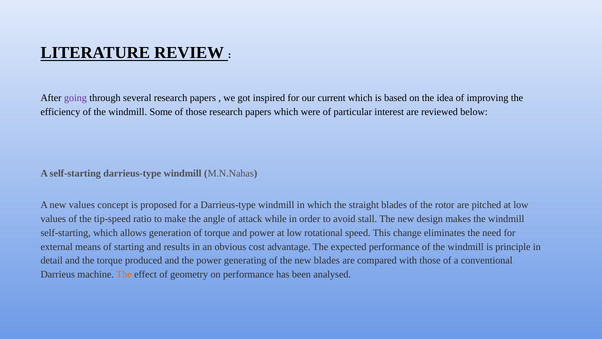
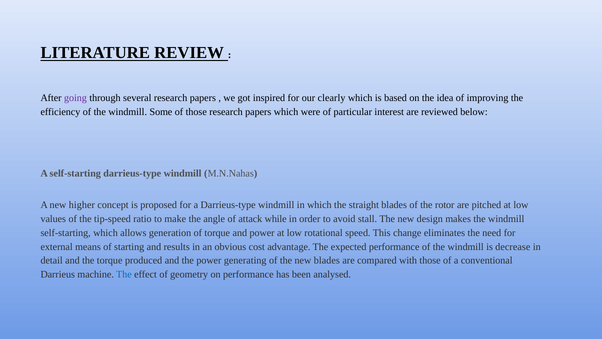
current: current -> clearly (332, 98)
new values: values -> higher (82, 205)
principle: principle -> decrease (513, 246)
The colour: orange -> blue (124, 274)
